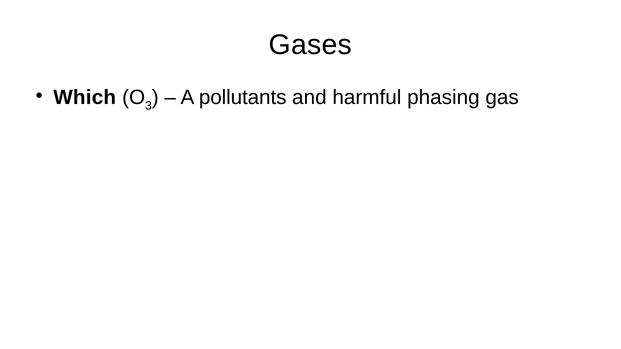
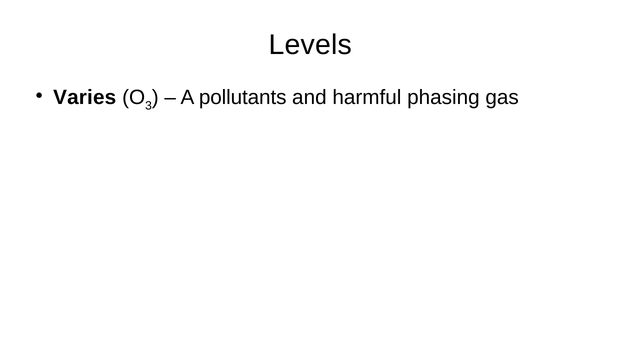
Gases: Gases -> Levels (310, 45)
Which: Which -> Varies (85, 98)
